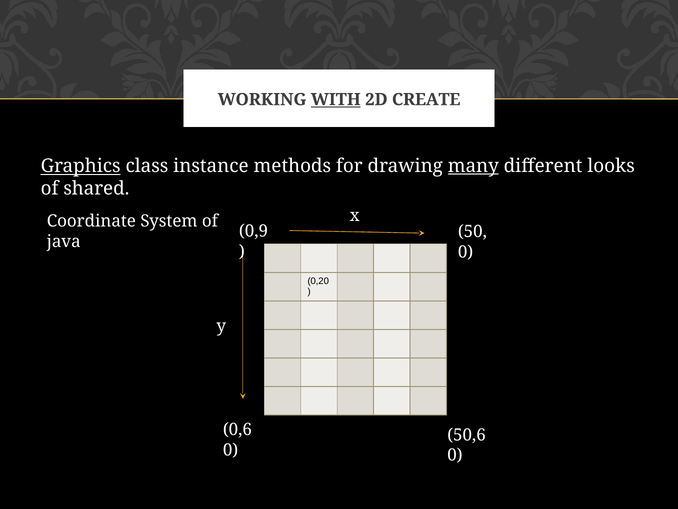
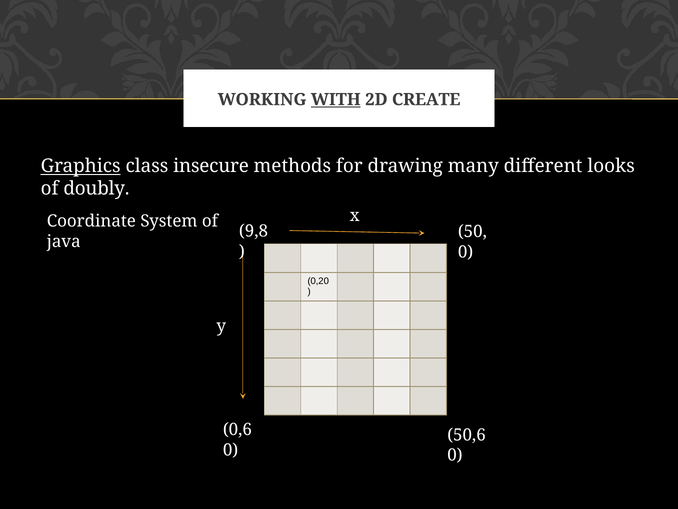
instance: instance -> insecure (211, 166)
many underline: present -> none (473, 166)
shared: shared -> doubly (96, 189)
0,9: 0,9 -> 9,8 (253, 231)
